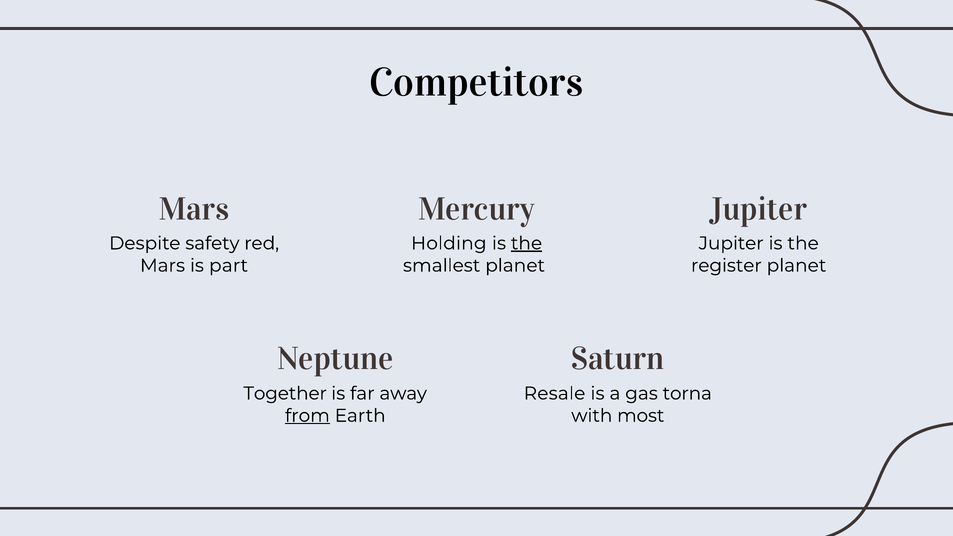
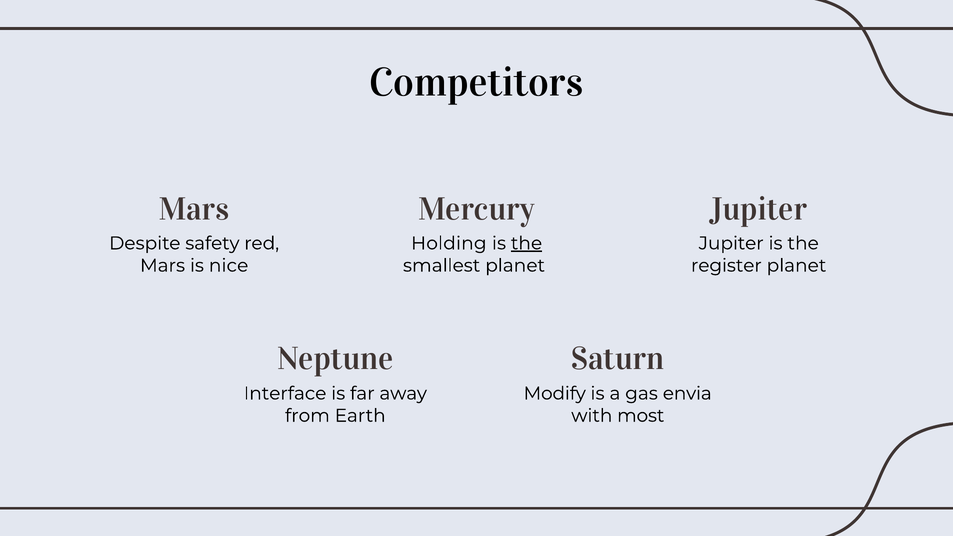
part: part -> nice (229, 266)
Together: Together -> Interface (285, 393)
Resale: Resale -> Modify (555, 393)
torna: torna -> envia (687, 393)
from underline: present -> none (307, 416)
